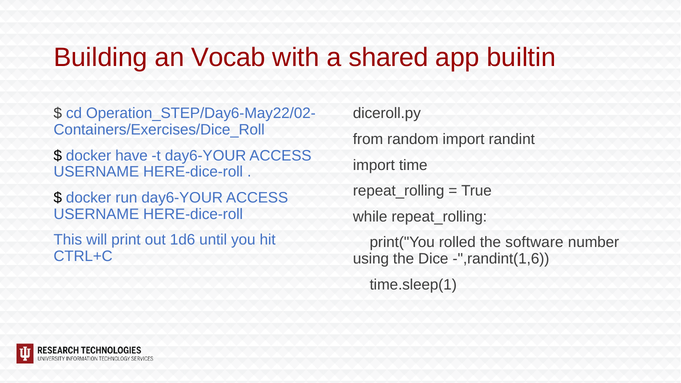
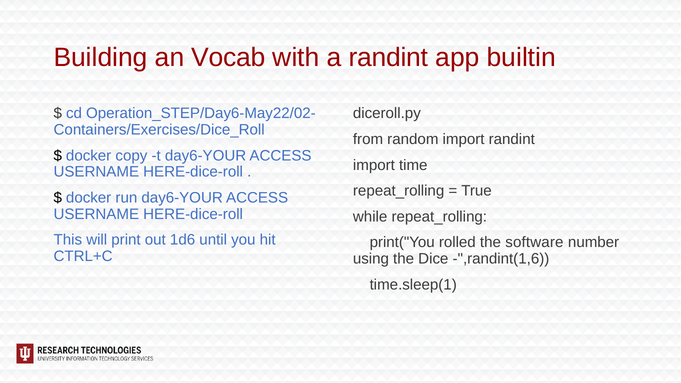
a shared: shared -> randint (389, 57)
have: have -> copy (131, 156)
